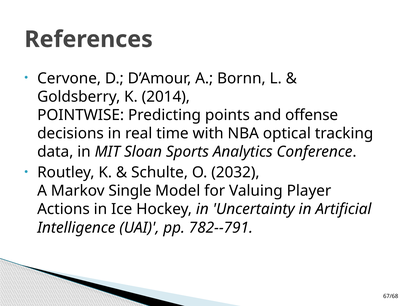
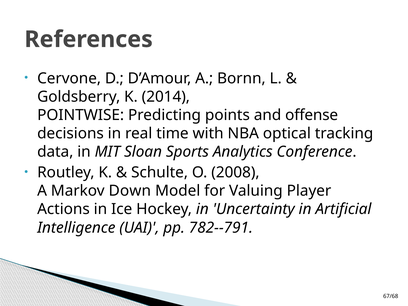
2032: 2032 -> 2008 (235, 173)
Single: Single -> Down (130, 191)
